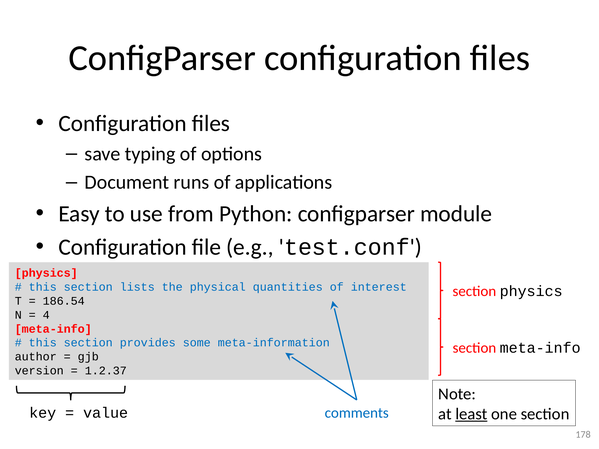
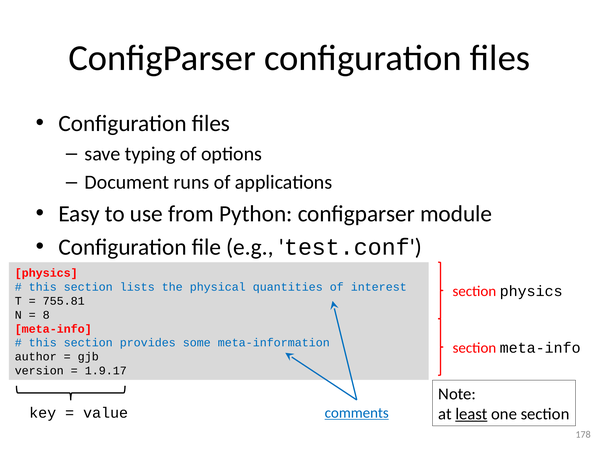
186.54: 186.54 -> 755.81 (64, 301)
4: 4 -> 8 (46, 315)
1.2.37: 1.2.37 -> 1.9.17 (106, 371)
comments underline: none -> present (357, 413)
